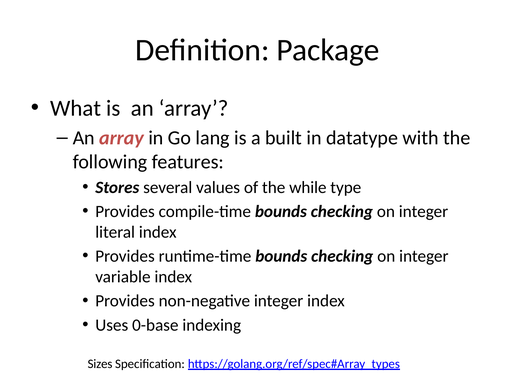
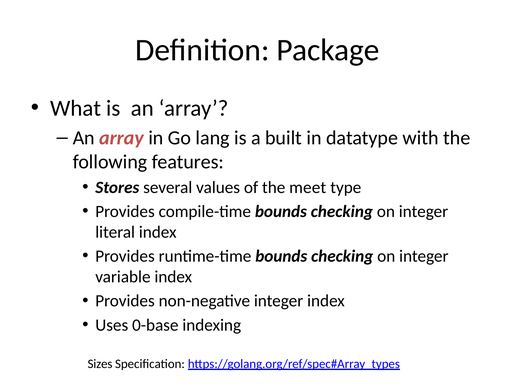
while: while -> meet (308, 187)
